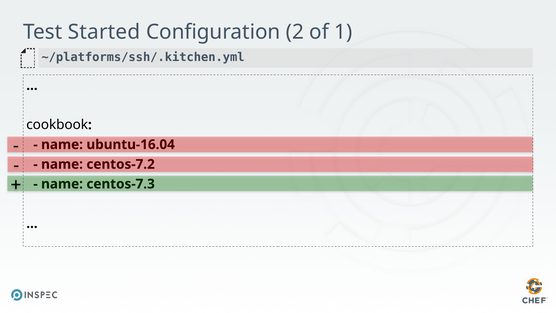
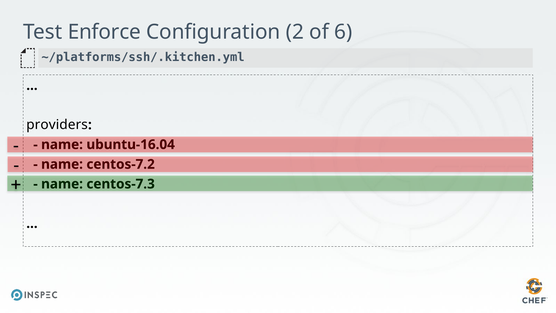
Started: Started -> Enforce (104, 32)
1: 1 -> 6 (343, 32)
cookbook: cookbook -> providers (57, 125)
